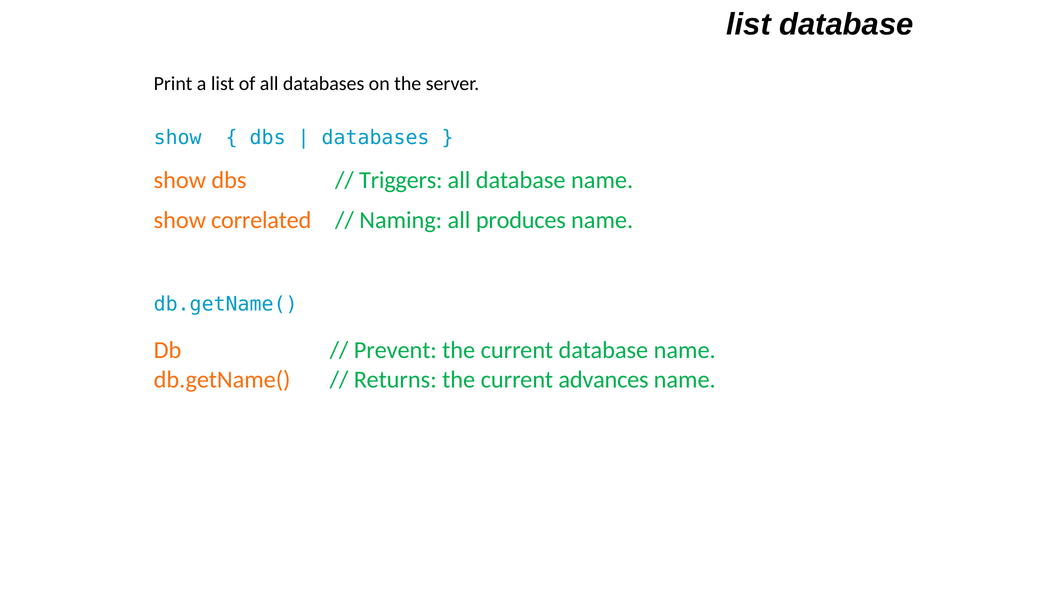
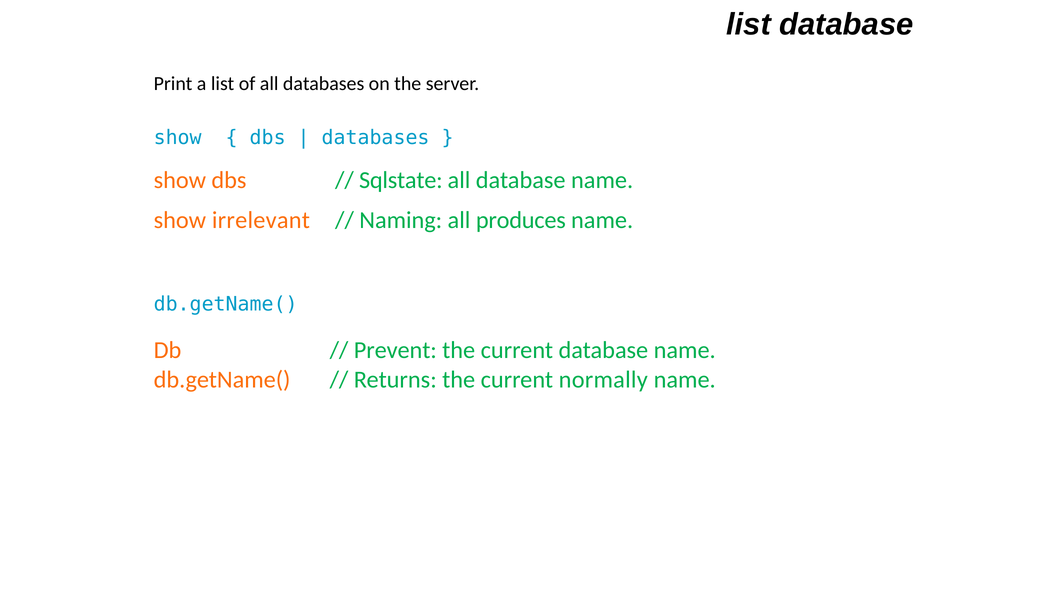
Triggers: Triggers -> Sqlstate (401, 180)
correlated: correlated -> irrelevant (261, 220)
advances: advances -> normally (603, 380)
